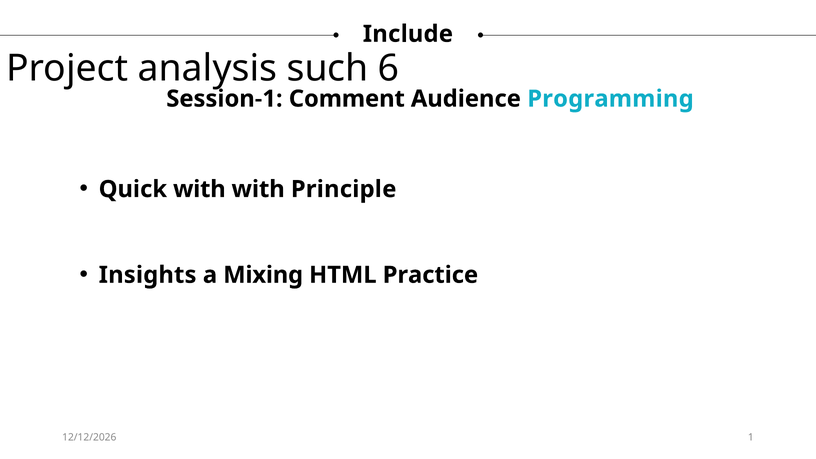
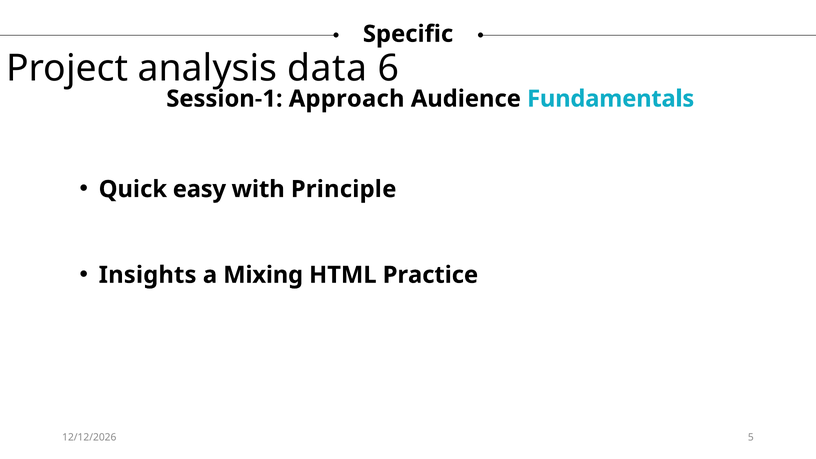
Include: Include -> Specific (408, 34)
such: such -> data (327, 69)
Comment: Comment -> Approach (347, 99)
Programming: Programming -> Fundamentals (611, 99)
Quick with: with -> easy (199, 189)
1: 1 -> 5 (751, 438)
